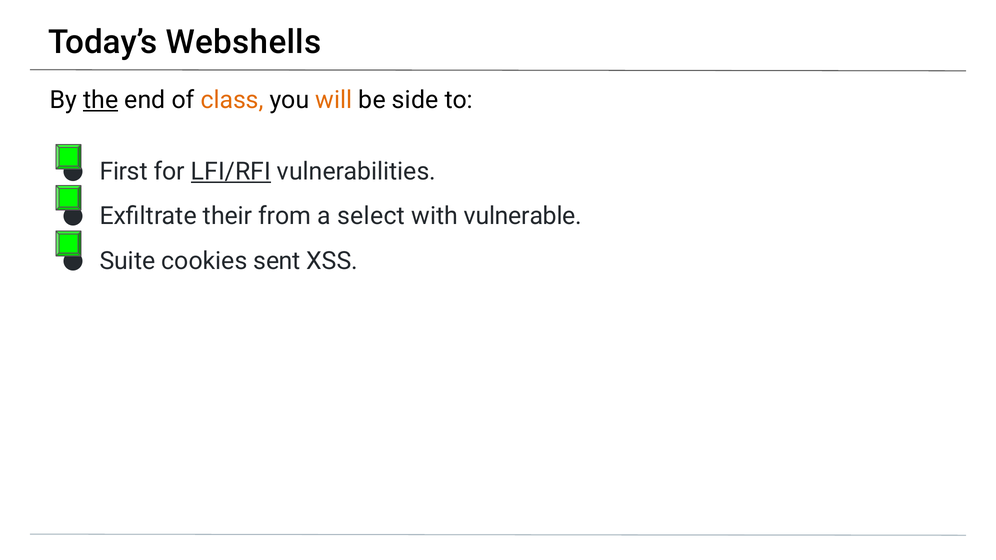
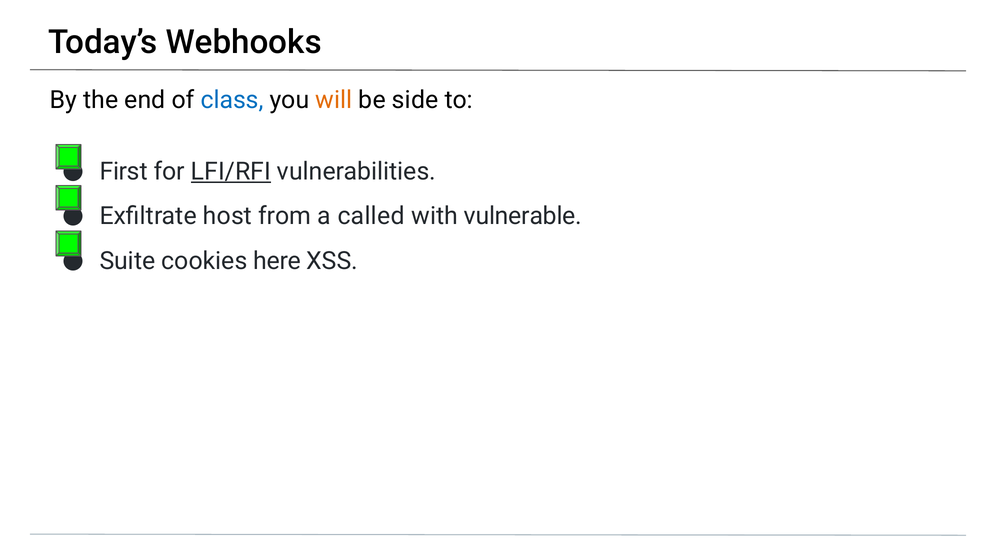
Webshells: Webshells -> Webhooks (244, 42)
the underline: present -> none (101, 100)
class colour: orange -> blue (232, 100)
their: their -> host (228, 216)
select: select -> called (371, 216)
sent: sent -> here (277, 261)
